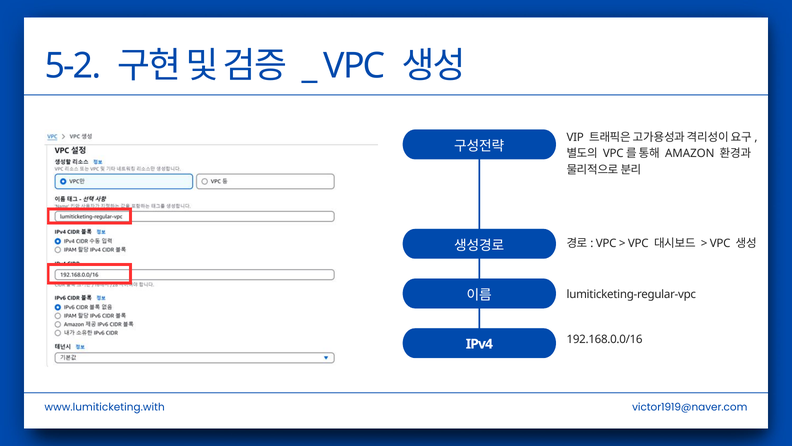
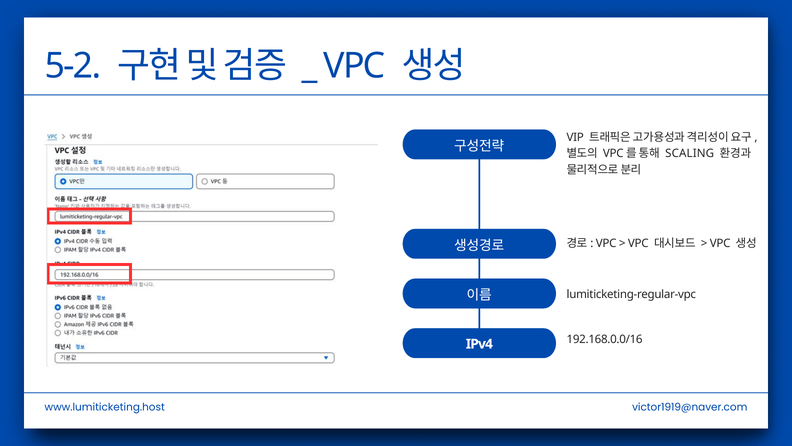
AMAZON: AMAZON -> SCALING (690, 153)
www.lumiticketing.with: www.lumiticketing.with -> www.lumiticketing.host (105, 407)
